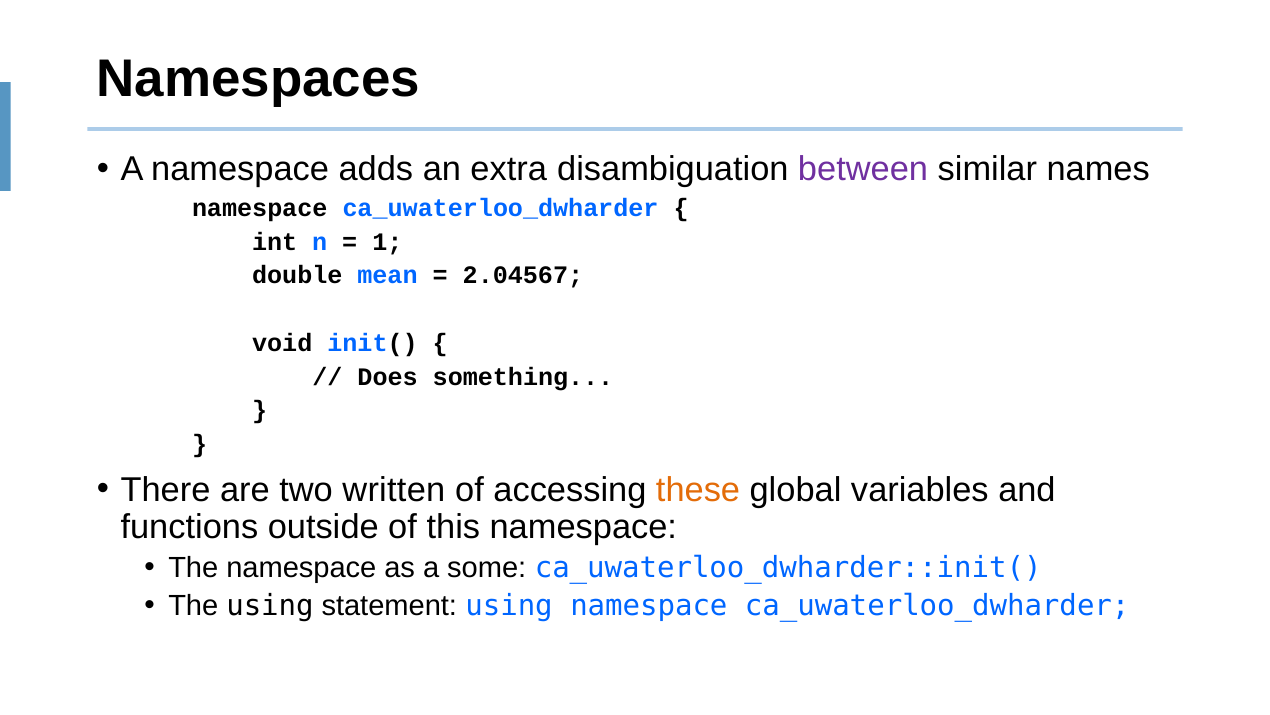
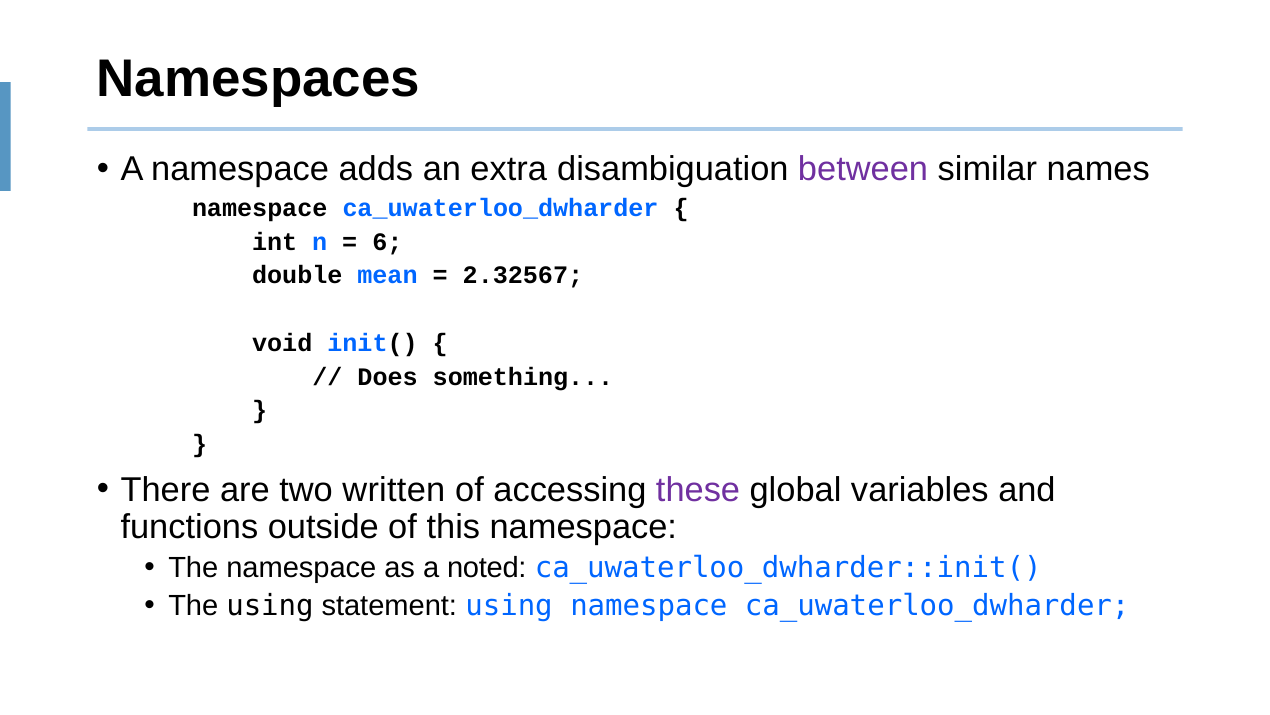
1: 1 -> 6 (387, 241)
2.04567: 2.04567 -> 2.32567 (523, 275)
these colour: orange -> purple (698, 489)
some: some -> noted (487, 567)
